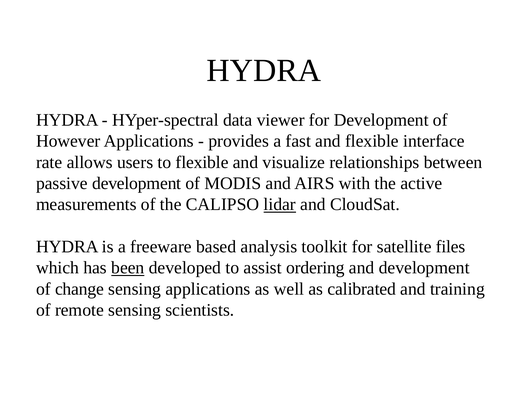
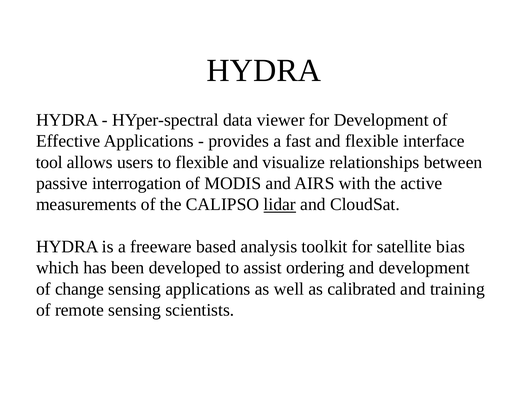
However: However -> Effective (68, 141)
rate: rate -> tool (49, 162)
passive development: development -> interrogation (137, 183)
files: files -> bias (450, 247)
been underline: present -> none (128, 268)
